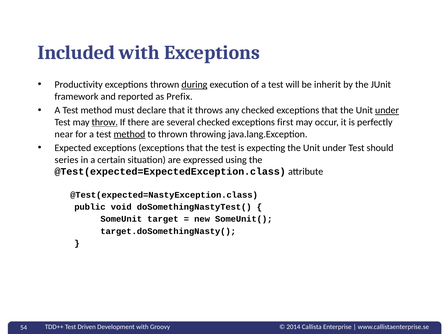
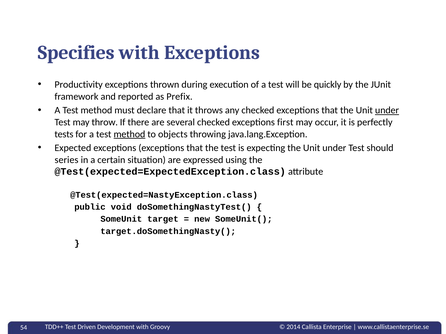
Included: Included -> Specifies (76, 53)
during underline: present -> none (194, 85)
inherit: inherit -> quickly (328, 85)
throw underline: present -> none (105, 122)
near: near -> tests (64, 134)
to thrown: thrown -> objects (173, 134)
